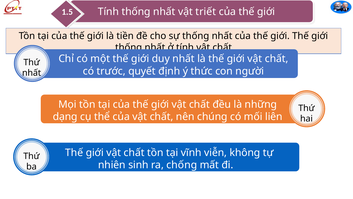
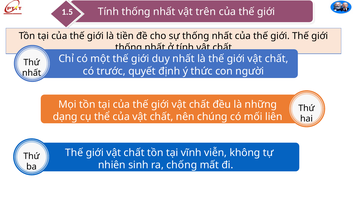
triết: triết -> trên (206, 12)
